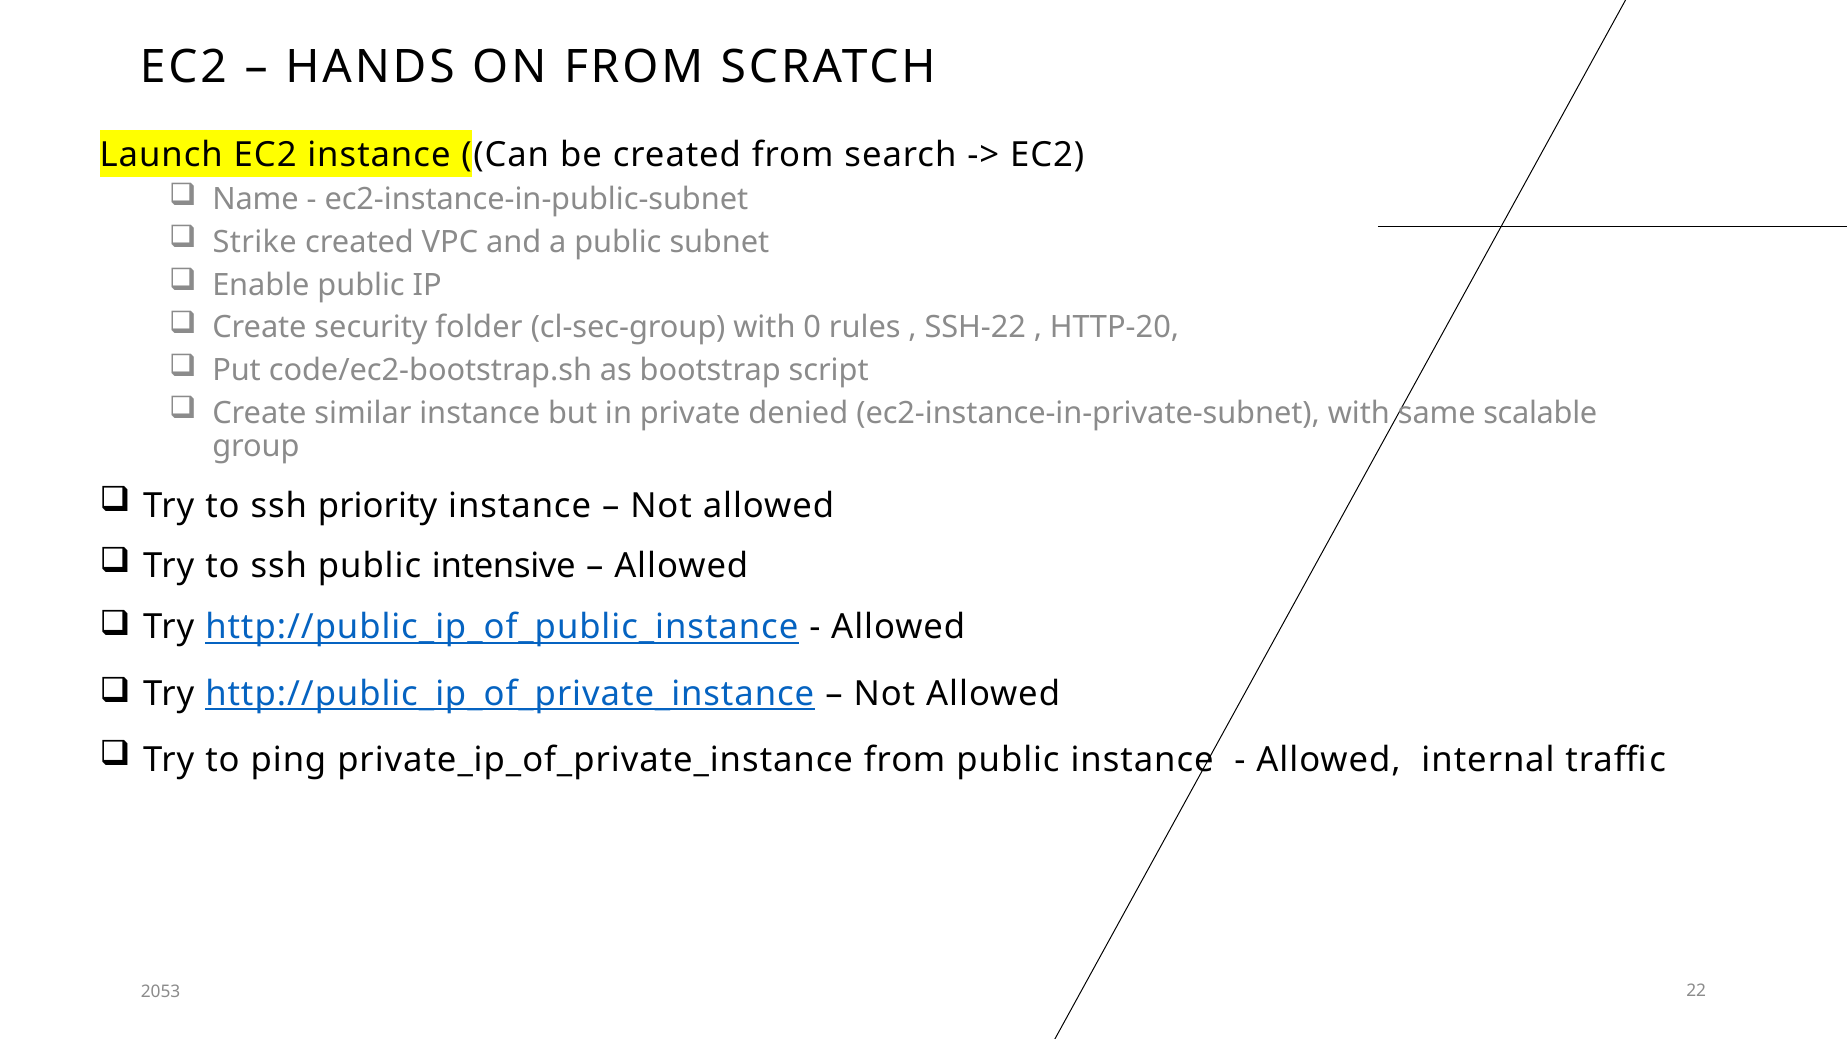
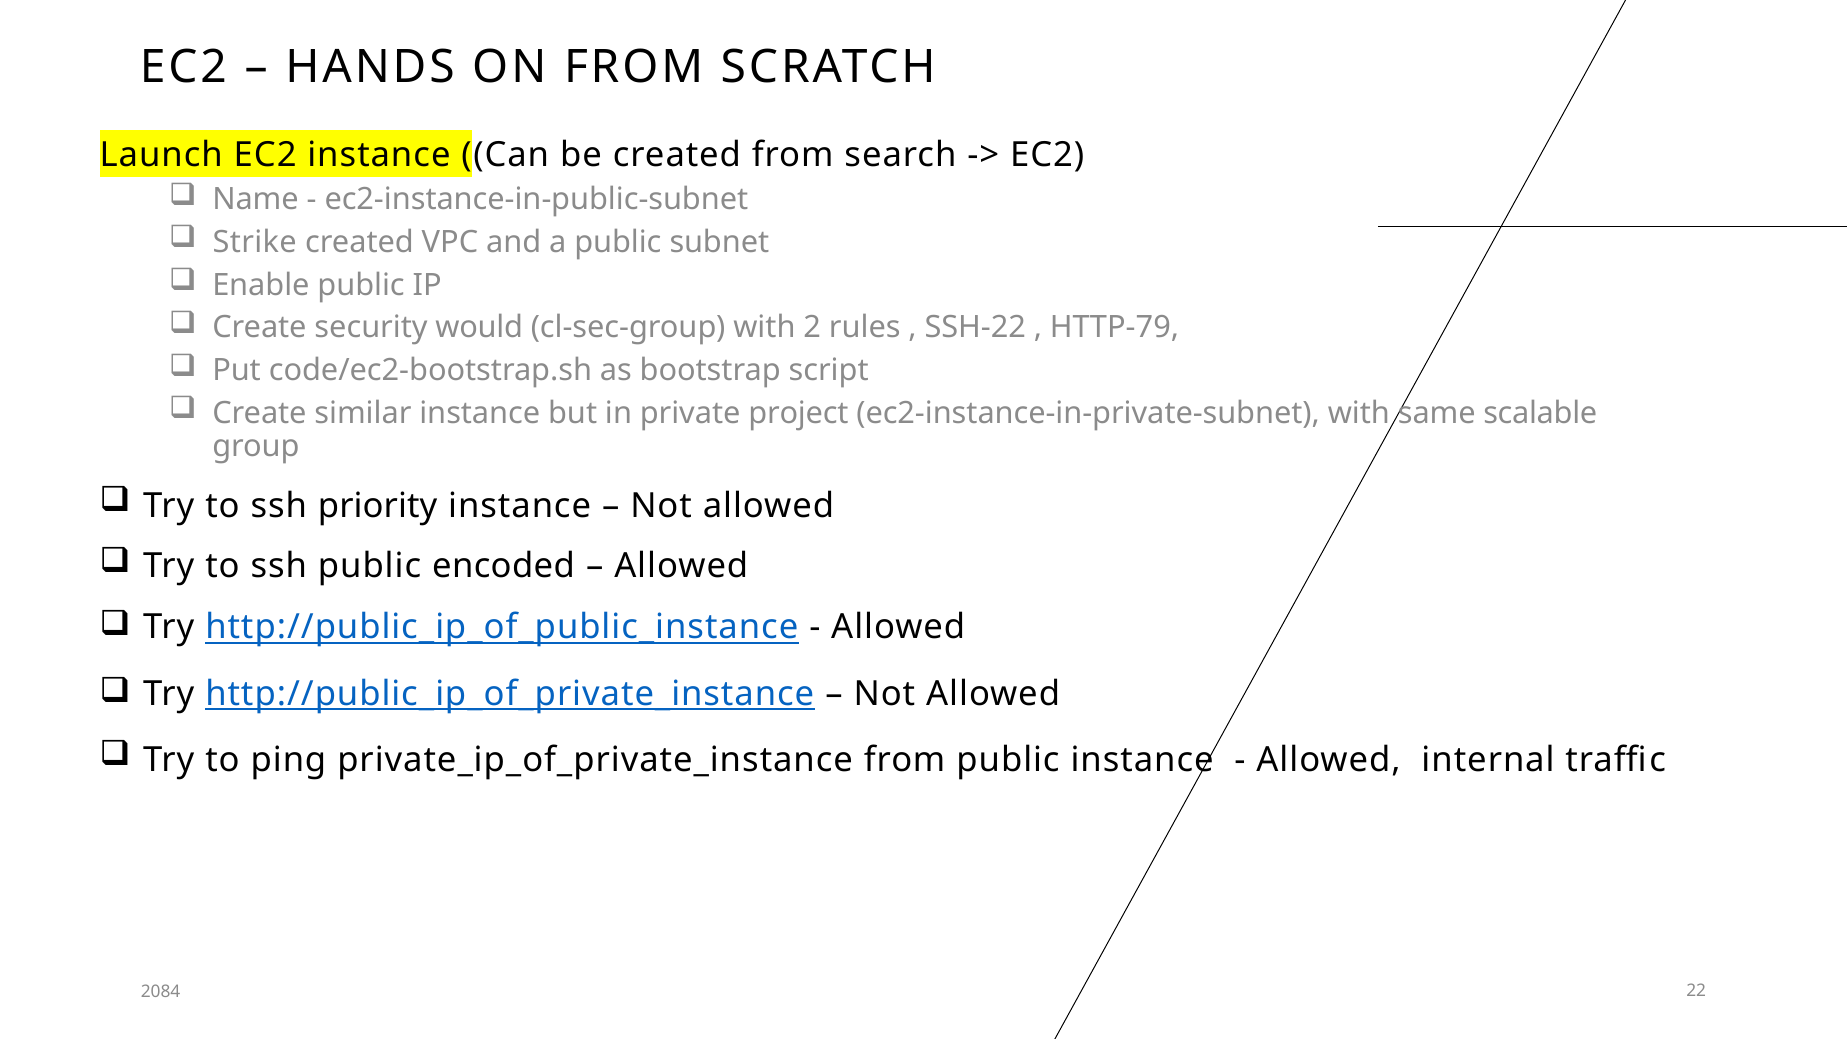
folder: folder -> would (479, 328)
0: 0 -> 2 (812, 328)
HTTP-20: HTTP-20 -> HTTP-79 (1115, 328)
denied: denied -> project (798, 413)
intensive: intensive -> encoded (503, 566)
2053: 2053 -> 2084 (161, 992)
